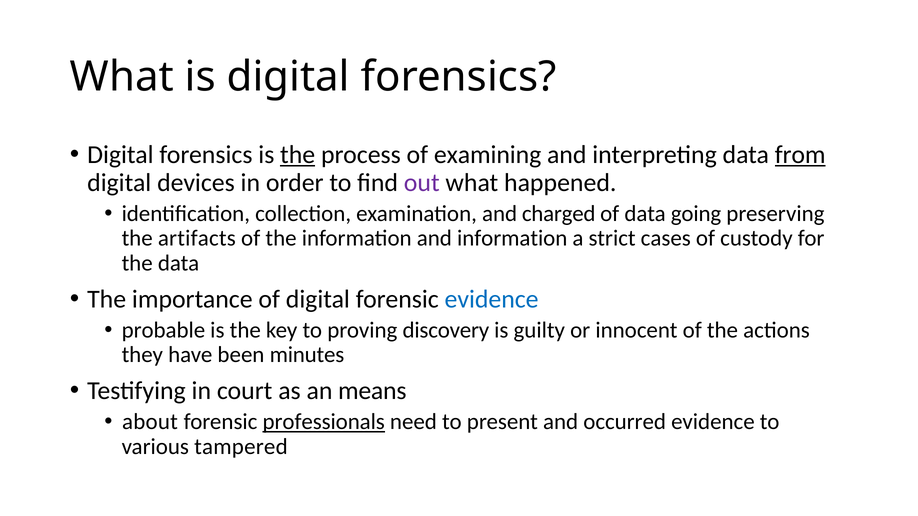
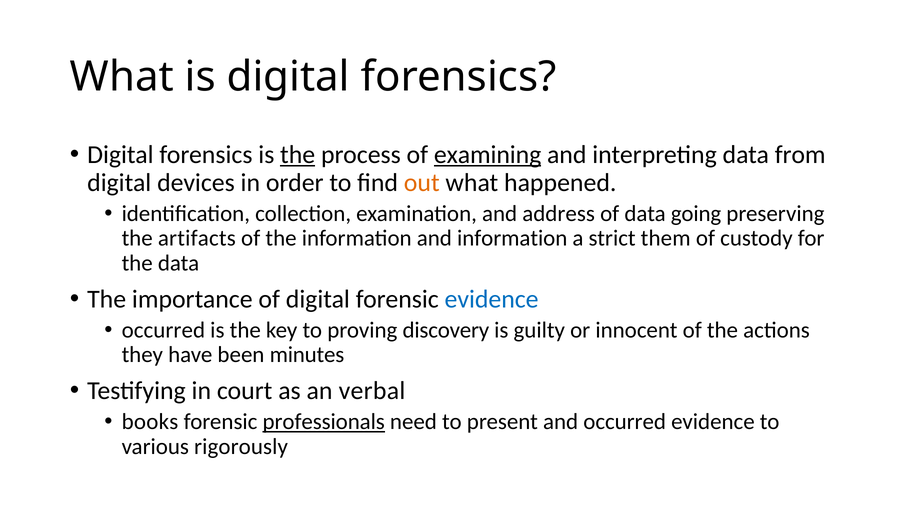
examining underline: none -> present (488, 155)
from underline: present -> none (800, 155)
out colour: purple -> orange (422, 183)
charged: charged -> address (559, 214)
cases: cases -> them (666, 239)
probable: probable -> occurred (163, 330)
means: means -> verbal (372, 391)
about: about -> books (150, 422)
tampered: tampered -> rigorously (241, 447)
